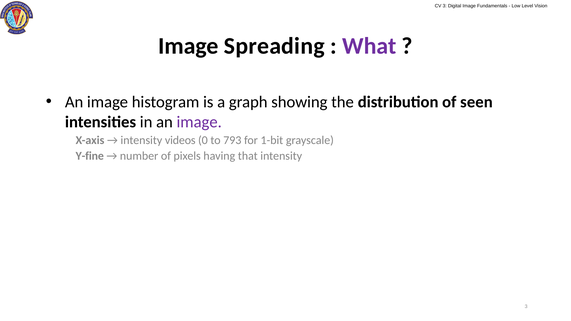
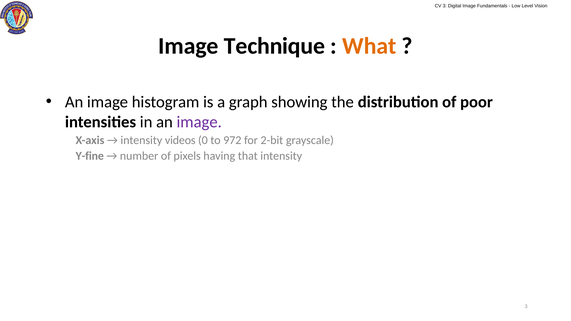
Spreading: Spreading -> Technique (275, 46)
What colour: purple -> orange (369, 46)
seen: seen -> poor (476, 102)
793: 793 -> 972 (232, 140)
1-bit: 1-bit -> 2-bit (272, 140)
